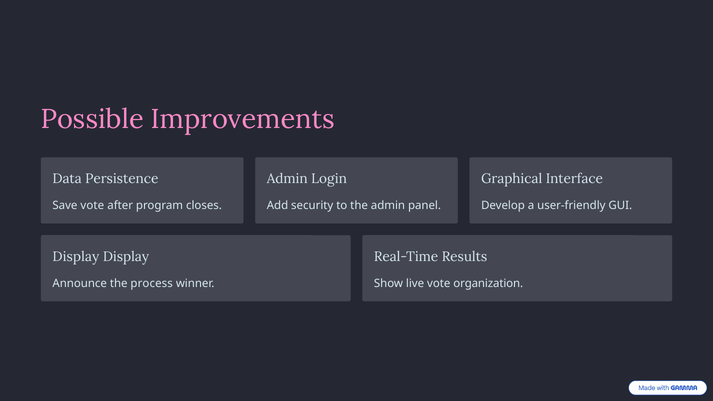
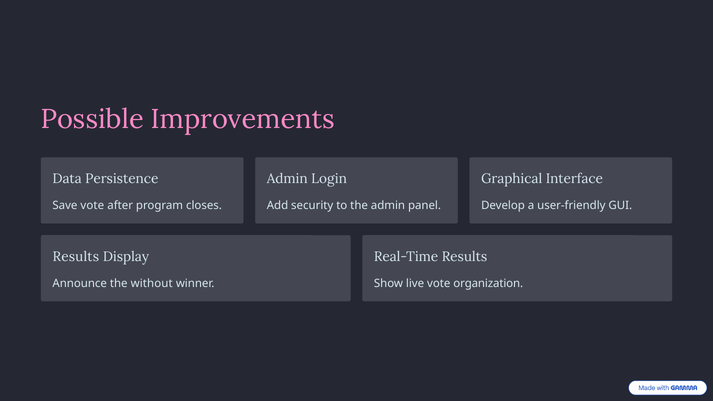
Display: Display -> Results (76, 257)
process: process -> without (152, 283)
